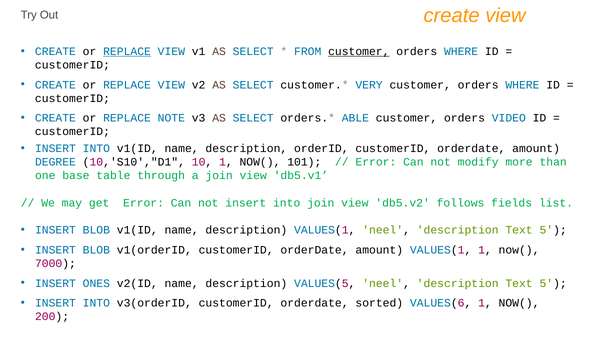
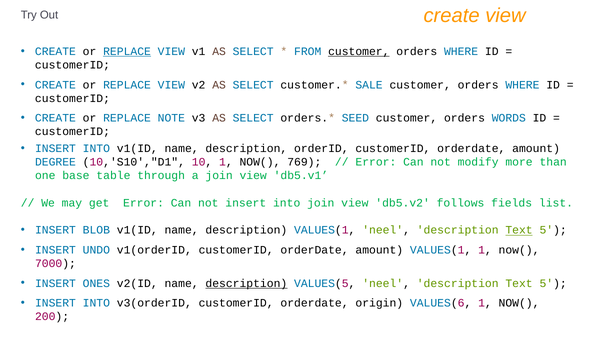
VERY: VERY -> SALE (369, 85)
ABLE: ABLE -> SEED (355, 118)
VIDEO: VIDEO -> WORDS (509, 118)
101: 101 -> 769 (304, 162)
Text underline: none -> present (519, 230)
BLOB: BLOB -> UNDO (96, 250)
description underline: none -> present (246, 283)
sorted: sorted -> origin (379, 303)
